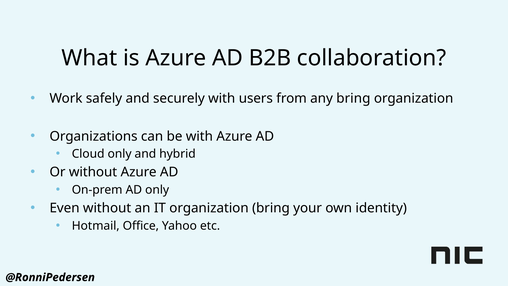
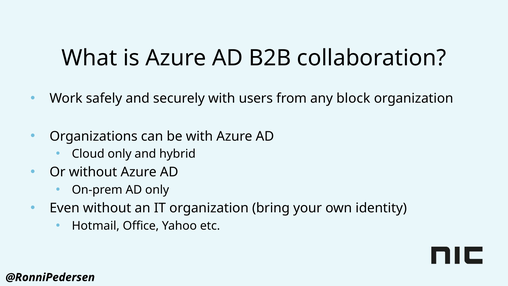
any bring: bring -> block (353, 98)
